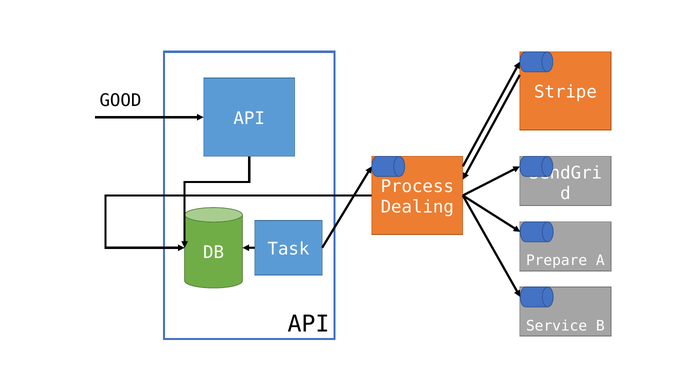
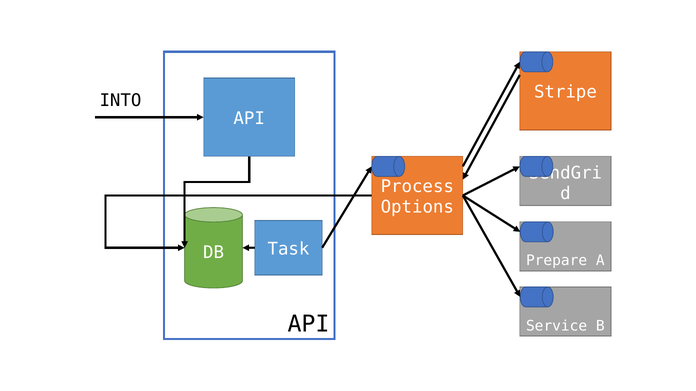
GOOD: GOOD -> INTO (120, 101)
Dealing: Dealing -> Options (417, 207)
